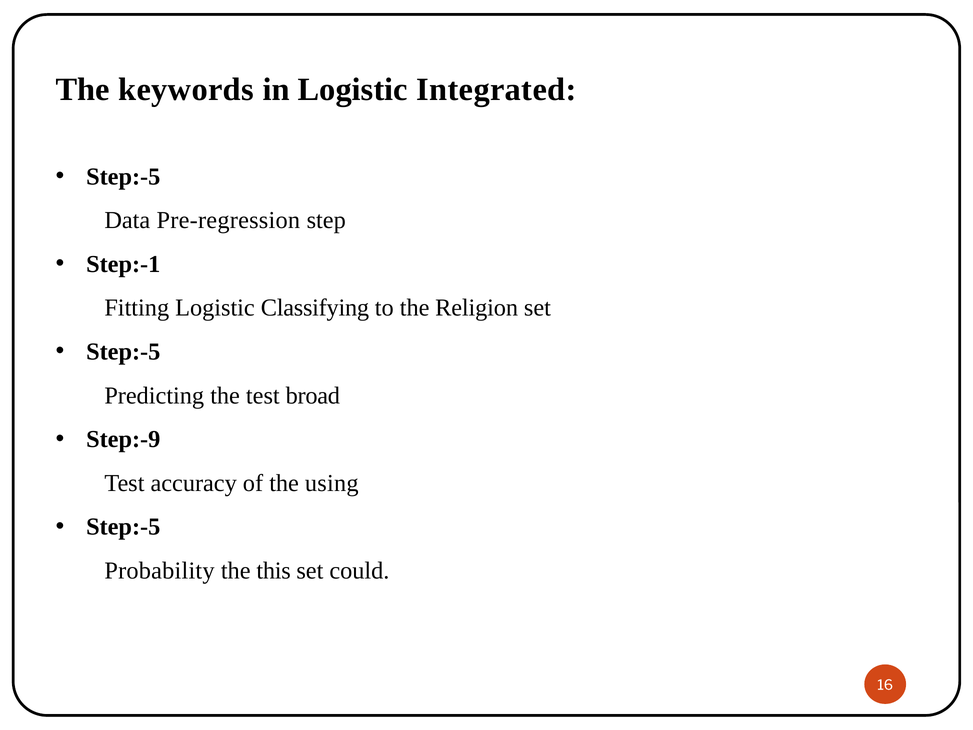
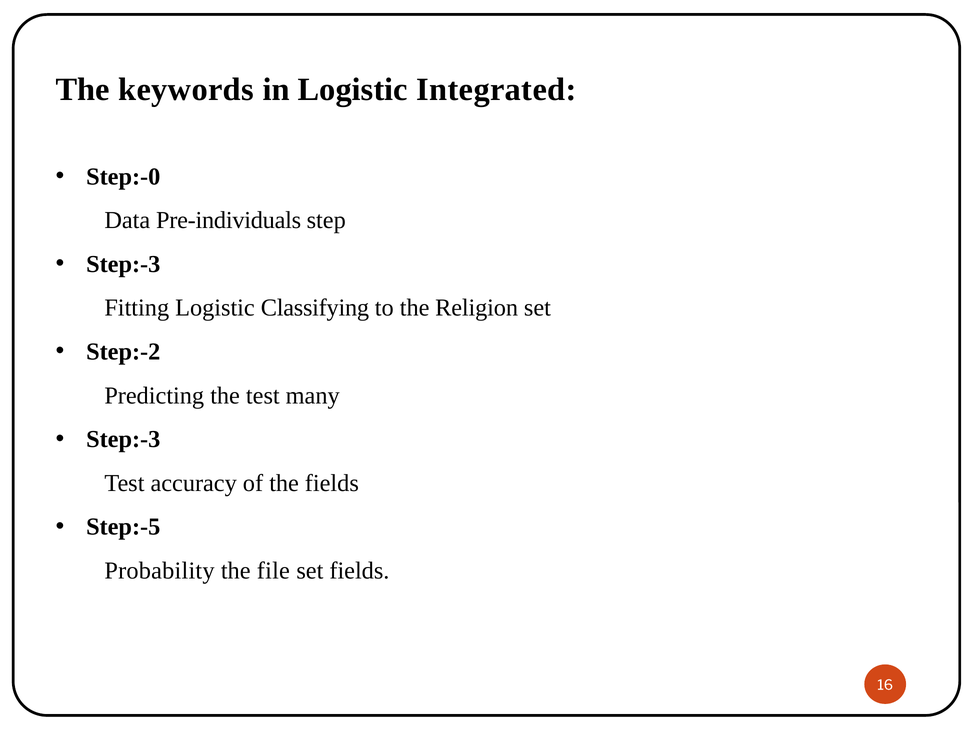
Step:-5: Step:-5 -> Step:-0 (123, 176)
Pre-regression: Pre-regression -> Pre-individuals (229, 220)
Step:-1: Step:-1 -> Step:-3 (123, 264)
Step:-5: Step:-5 -> Step:-2 (123, 352)
broad: broad -> many (313, 395)
Step:-9: Step:-9 -> Step:-3 (123, 439)
the using: using -> fields (332, 483)
this: this -> file (273, 570)
set could: could -> fields (359, 570)
